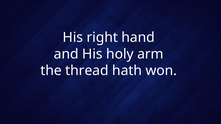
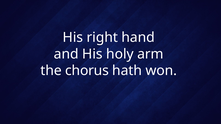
thread: thread -> chorus (87, 71)
